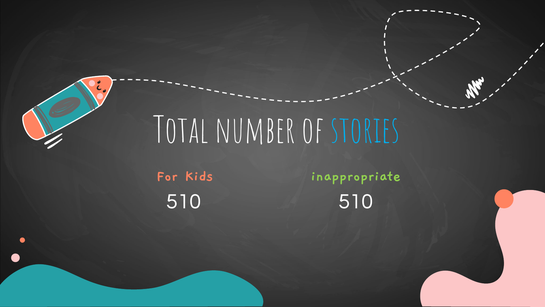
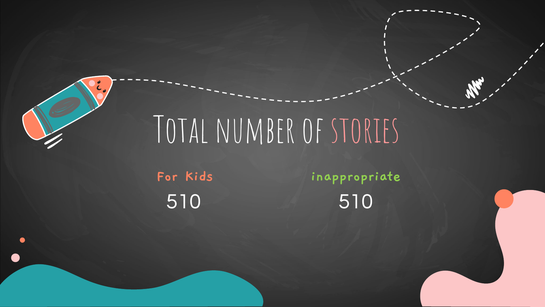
stories colour: light blue -> pink (365, 131)
